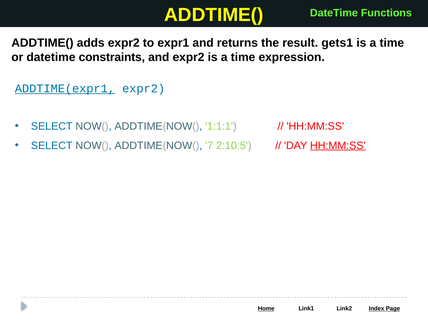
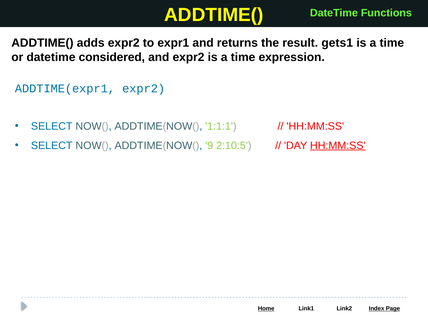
constraints: constraints -> considered (112, 57)
ADDTIME(expr1 underline: present -> none (65, 89)
7: 7 -> 9 (209, 146)
